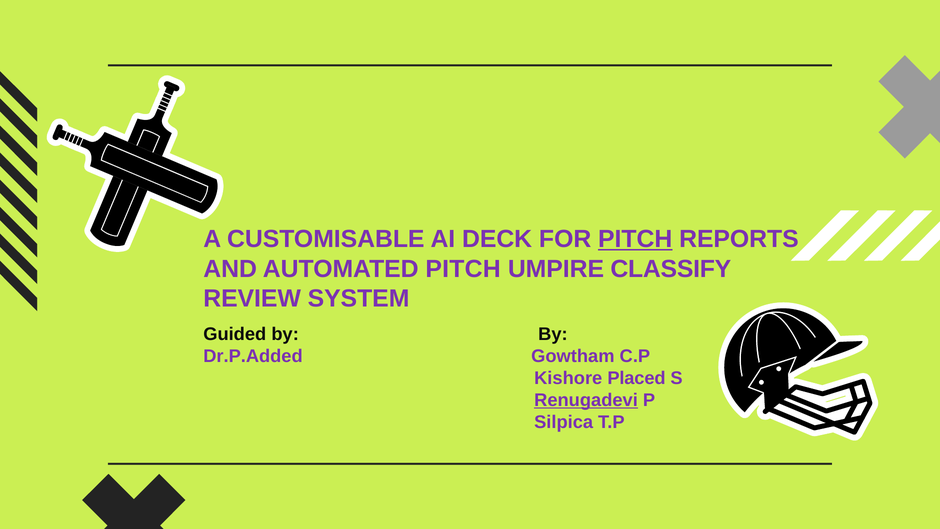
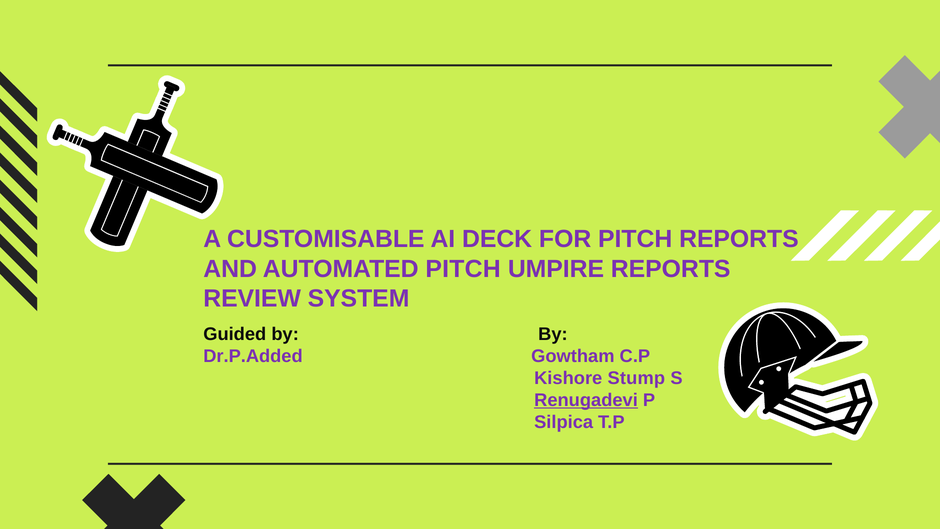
PITCH underline: present -> none (635, 239)
UMPIRE CLASSIFY: CLASSIFY -> REPORTS (671, 269)
Placed: Placed -> Stump (636, 378)
